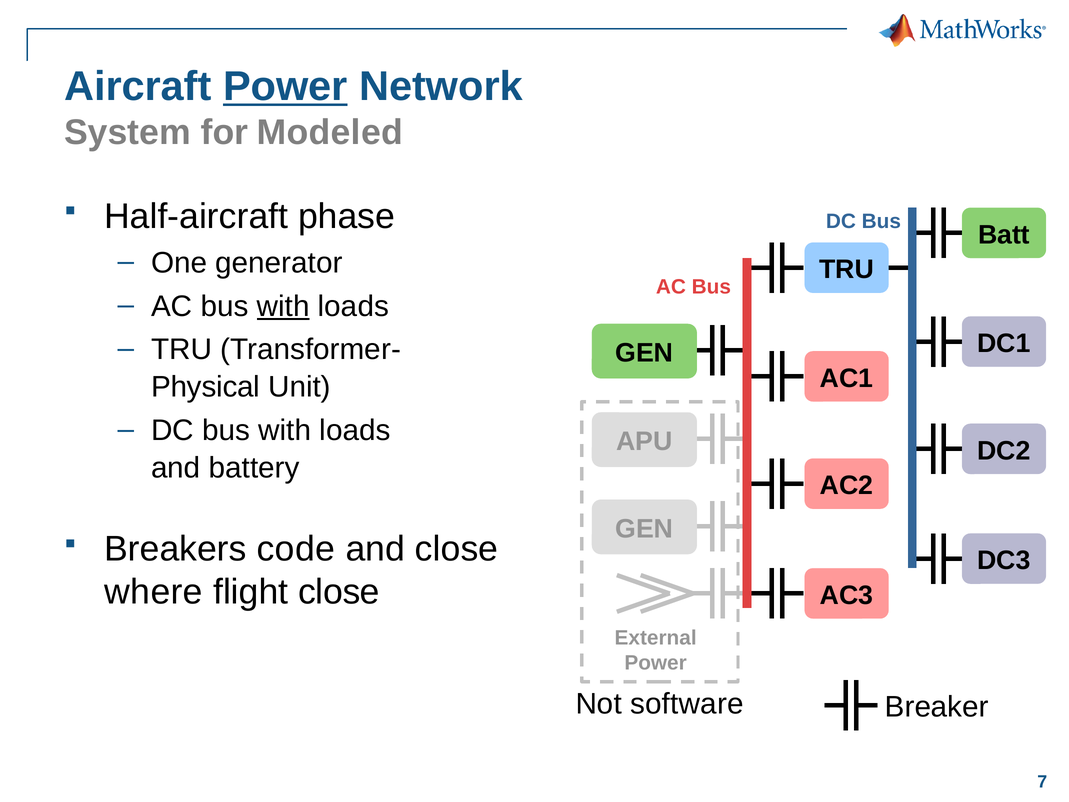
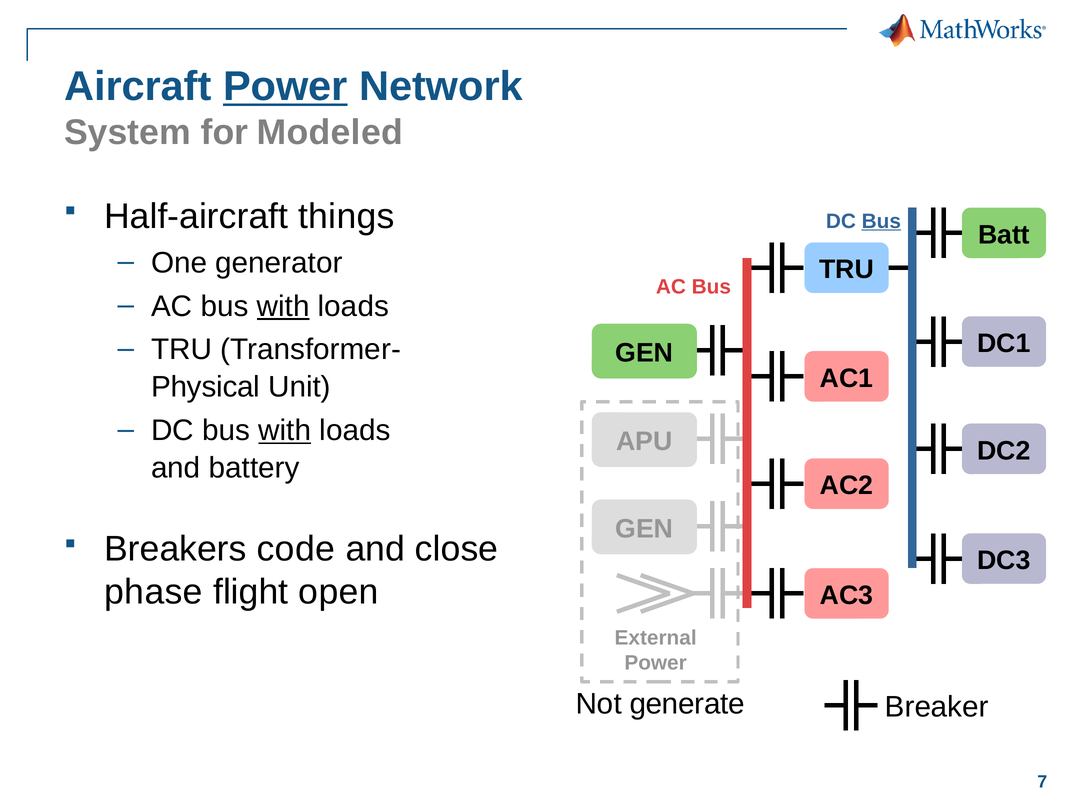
phase: phase -> things (346, 216)
Bus underline: none -> present (881, 221)
with underline: none -> present (285, 430)
where: where -> phase (154, 592)
flight close: close -> open (339, 592)
software: software -> generate (687, 704)
